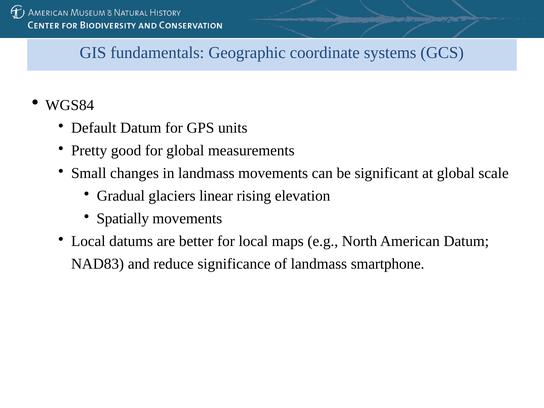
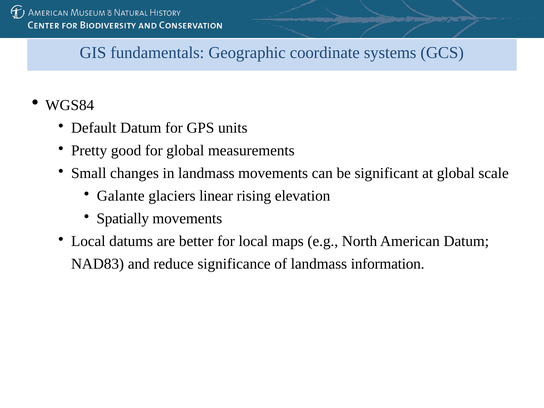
Gradual: Gradual -> Galante (121, 196)
smartphone: smartphone -> information (388, 264)
